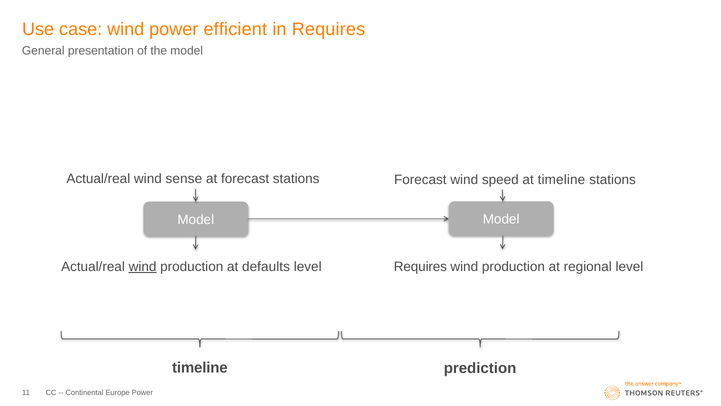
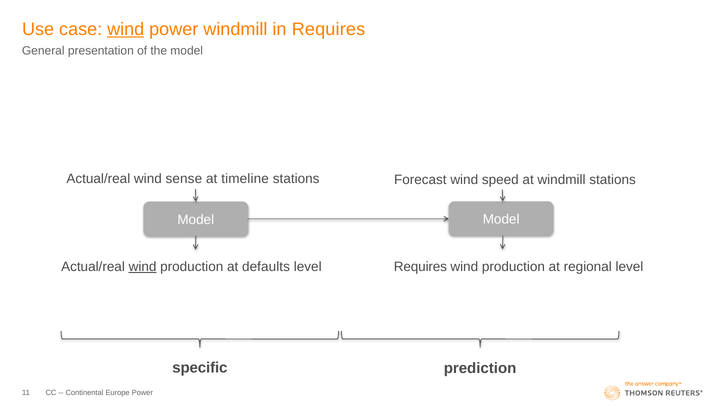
wind underline: none -> present (126, 29)
power efficient: efficient -> windmill (235, 29)
at forecast: forecast -> timeline (245, 179)
at timeline: timeline -> windmill (562, 180)
timeline: timeline -> specific (200, 368)
